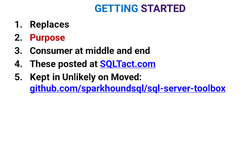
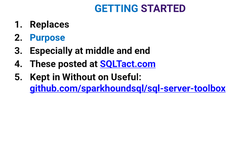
Purpose colour: red -> blue (47, 38)
Consumer: Consumer -> Especially (51, 51)
Unlikely: Unlikely -> Without (79, 77)
Moved: Moved -> Useful (126, 77)
